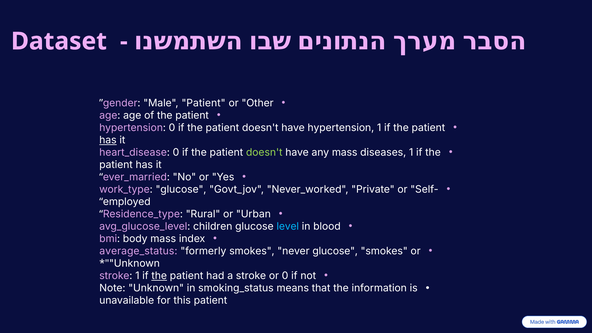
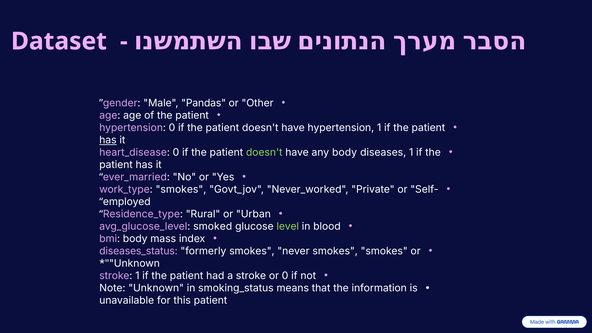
Male Patient: Patient -> Pandas (204, 103)
any mass: mass -> body (345, 152)
work_type glucose: glucose -> smokes (181, 189)
children: children -> smoked (213, 227)
level colour: light blue -> light green (288, 227)
average_status: average_status -> diseases_status (138, 251)
never glucose: glucose -> smokes (335, 251)
the underline: present -> none (159, 276)
